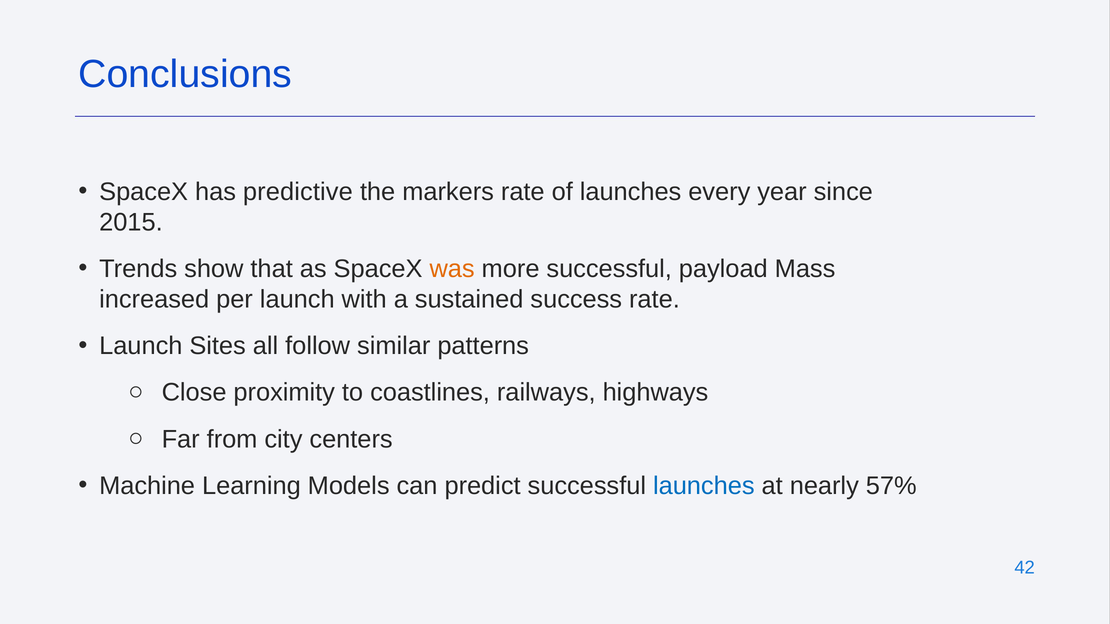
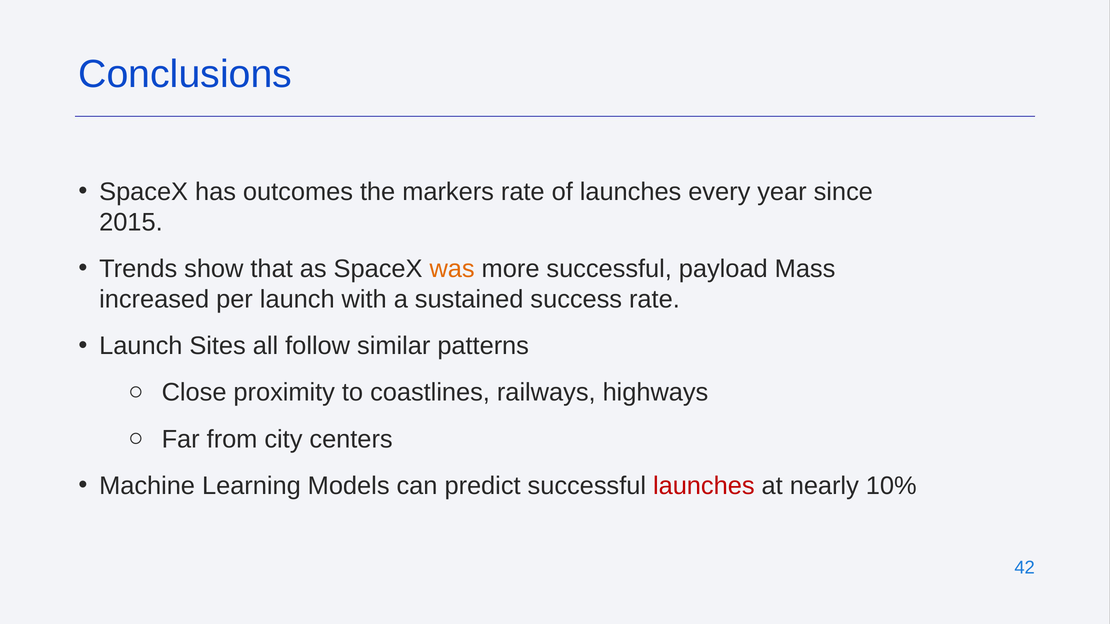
predictive: predictive -> outcomes (298, 192)
launches colour: blue -> red (704, 486)
57%: 57% -> 10% (891, 486)
